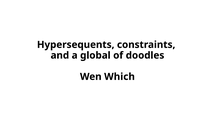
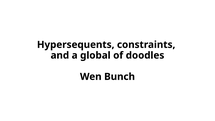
Which: Which -> Bunch (120, 77)
